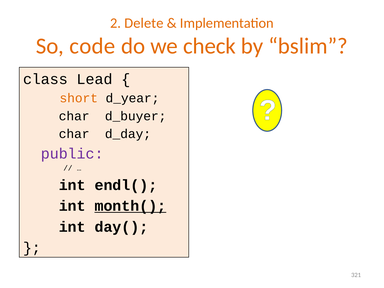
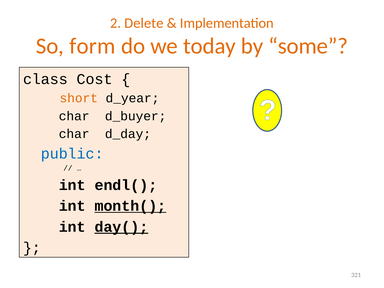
code: code -> form (92, 46)
check: check -> today (209, 46)
bslim: bslim -> some (308, 46)
Lead: Lead -> Cost (95, 79)
public colour: purple -> blue (72, 154)
day( underline: none -> present (121, 227)
